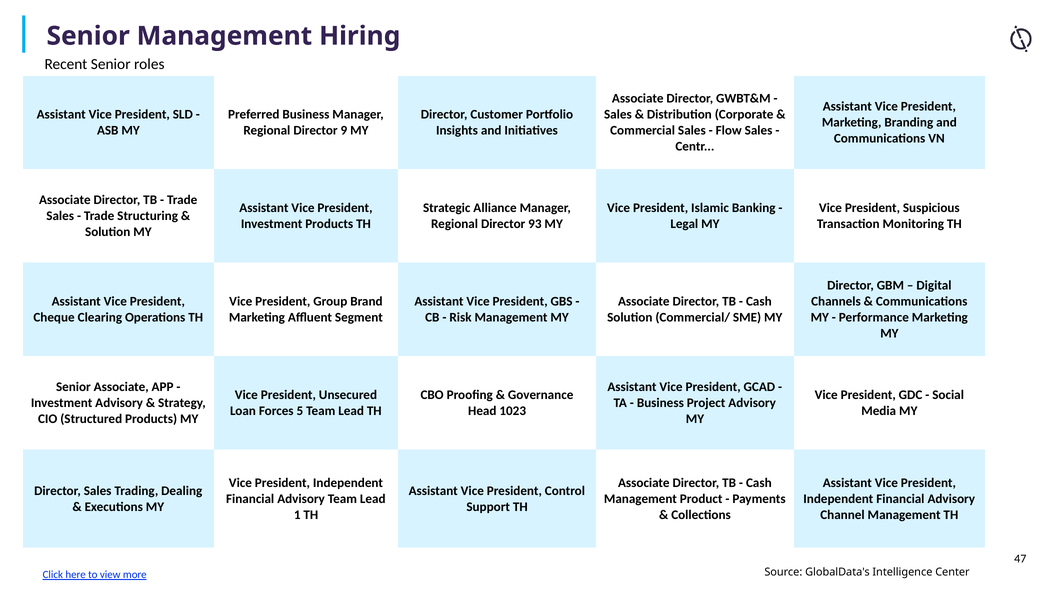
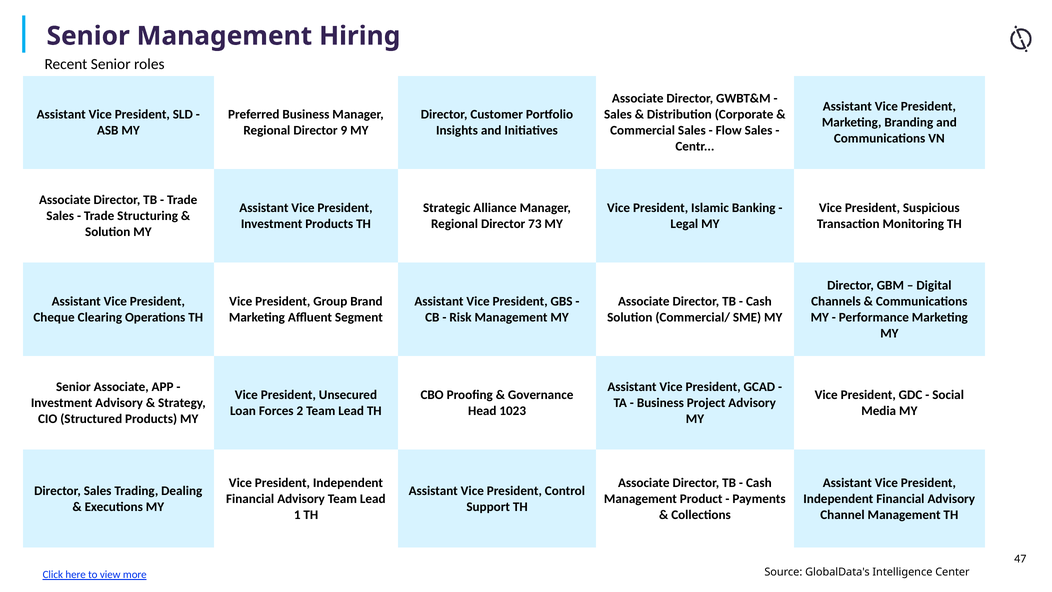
93: 93 -> 73 (535, 224)
5: 5 -> 2 (300, 411)
